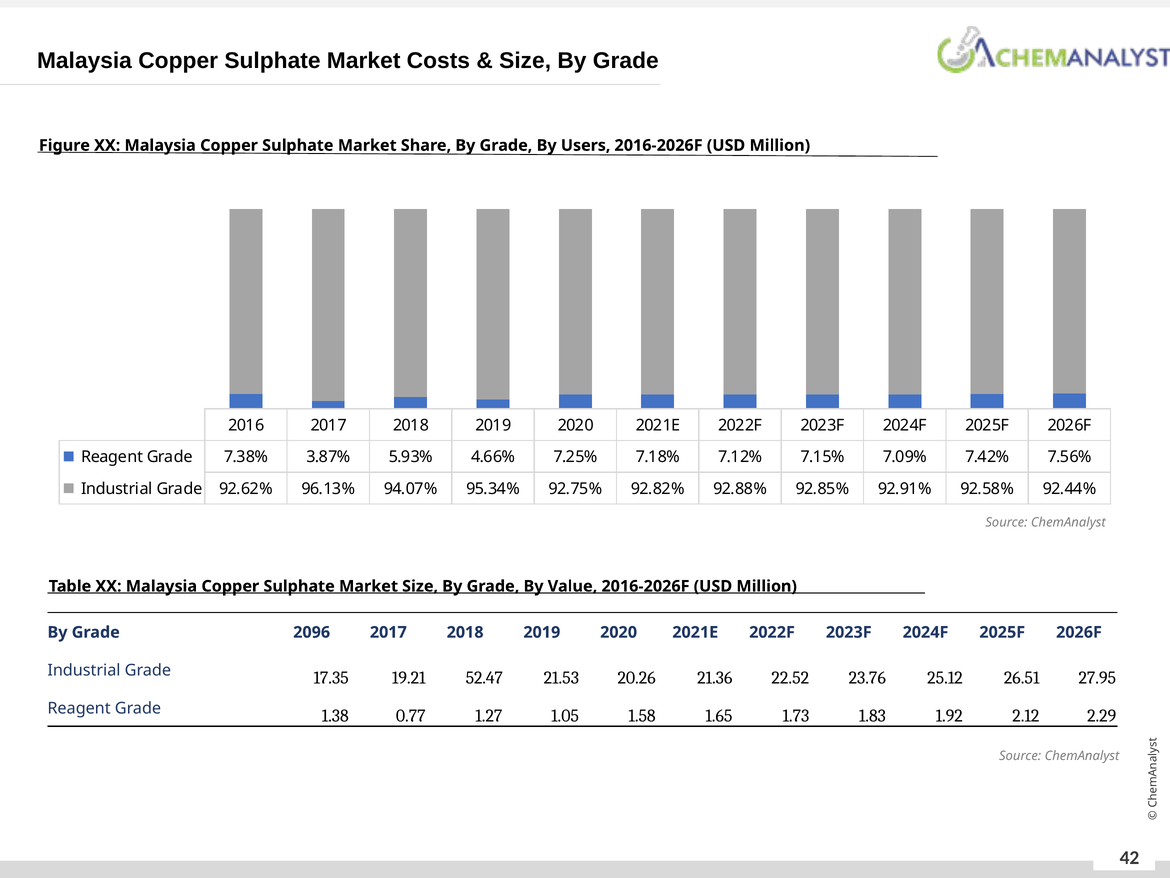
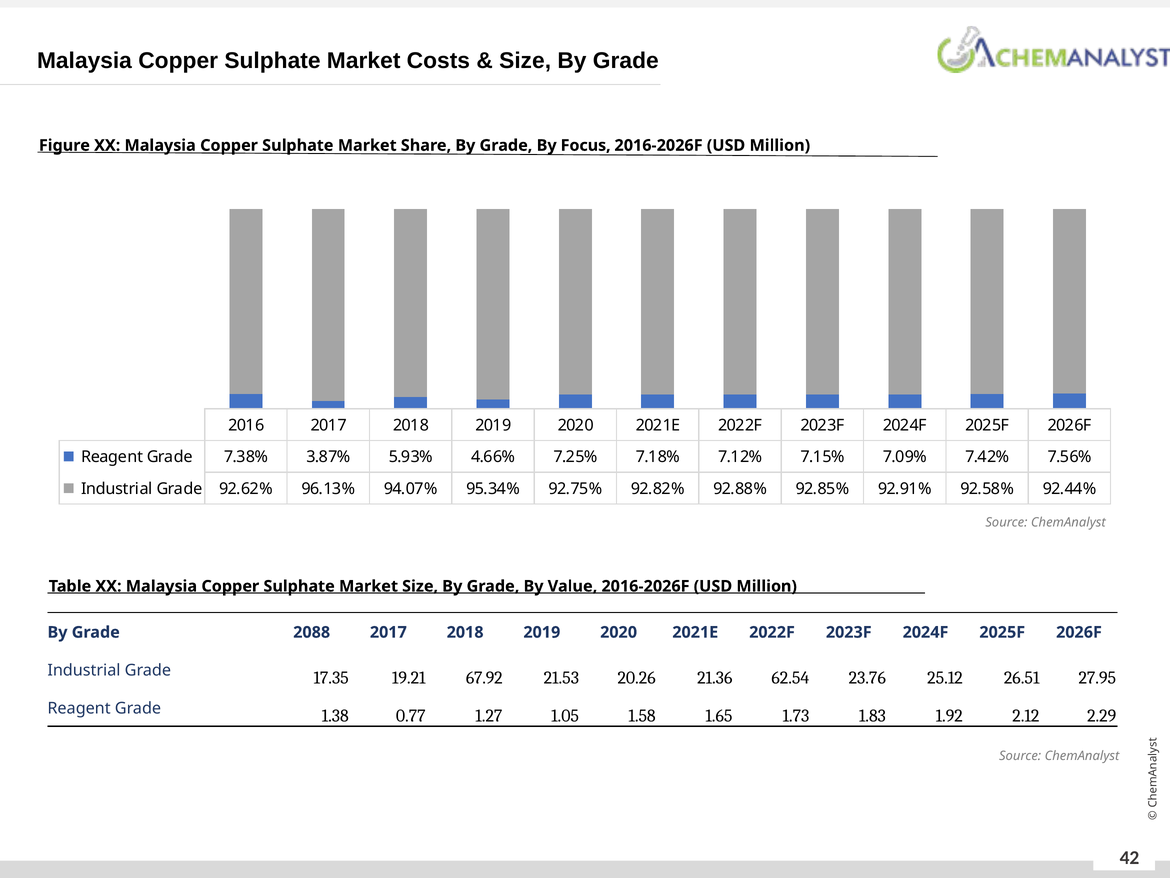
Users: Users -> Focus (586, 145)
2096: 2096 -> 2088 (312, 632)
52.47: 52.47 -> 67.92 (484, 677)
22.52: 22.52 -> 62.54 (790, 677)
